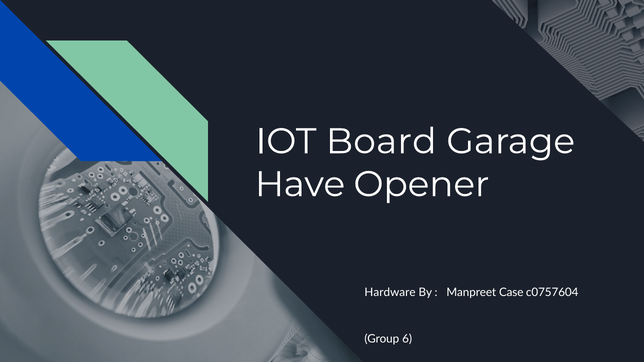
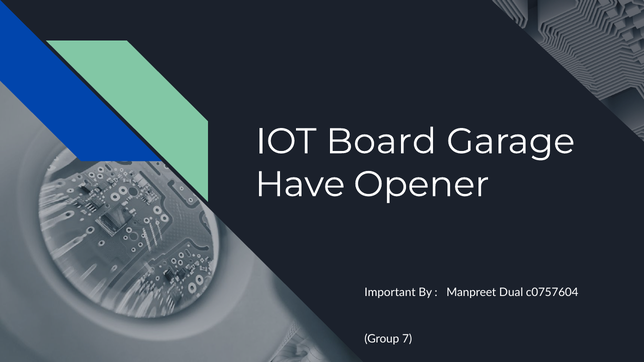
Hardware: Hardware -> Important (390, 293)
Case: Case -> Dual (511, 293)
6: 6 -> 7 (407, 339)
